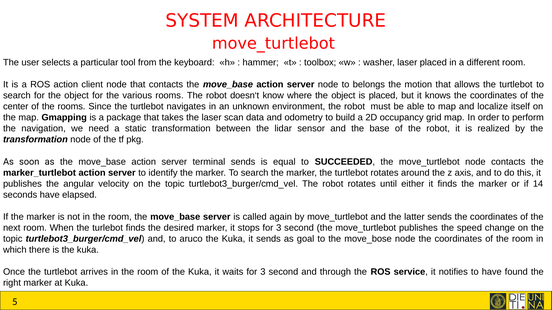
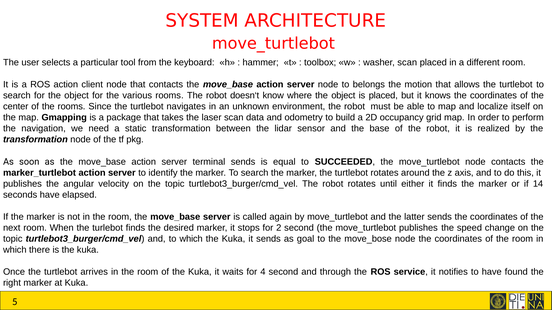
washer laser: laser -> scan (407, 63)
stops for 3: 3 -> 2 (279, 228)
to aruco: aruco -> which (191, 239)
waits for 3: 3 -> 4 (263, 272)
